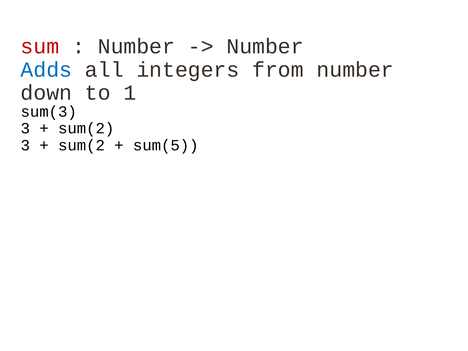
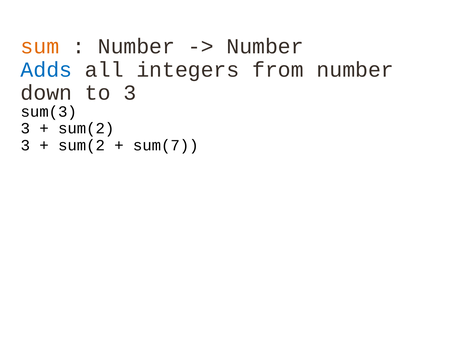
sum colour: red -> orange (40, 47)
to 1: 1 -> 3 (130, 93)
sum(5: sum(5 -> sum(7 (166, 145)
